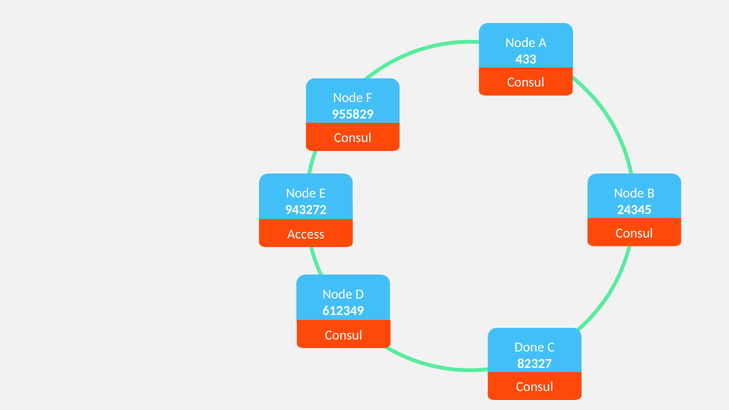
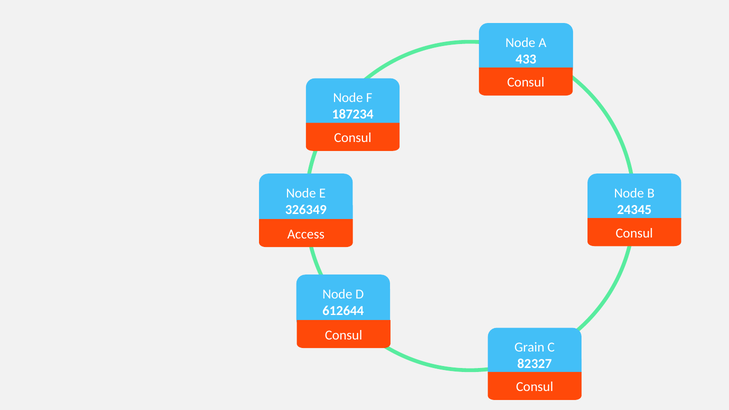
955829: 955829 -> 187234 (353, 114)
943272: 943272 -> 326349 (306, 210)
612349: 612349 -> 612644 (343, 311)
Done: Done -> Grain (529, 347)
